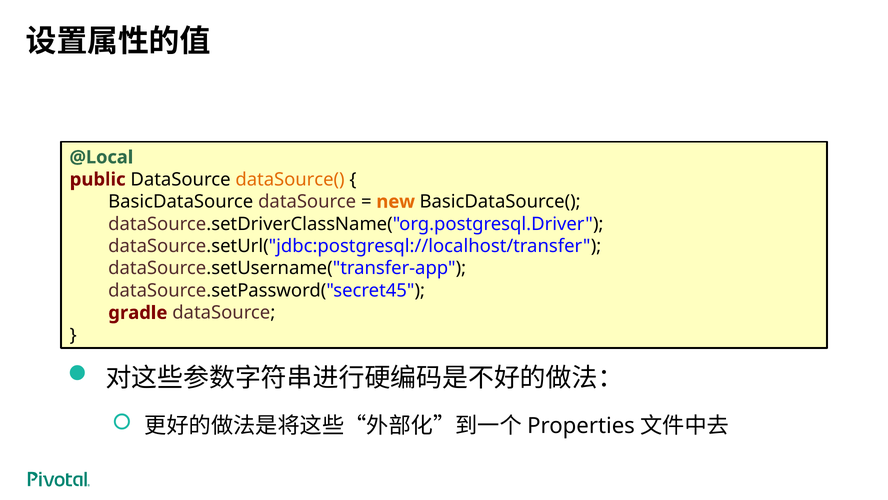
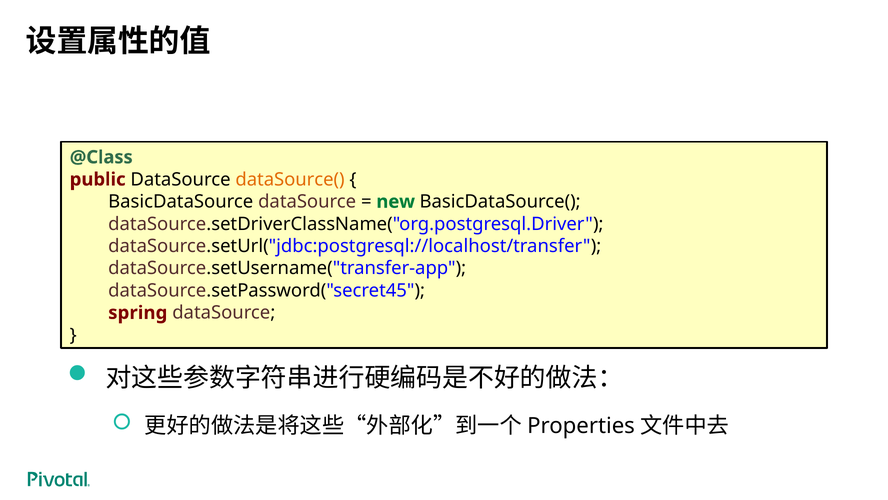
@Local: @Local -> @Class (101, 157)
new colour: orange -> green (396, 201)
gradle: gradle -> spring (138, 312)
